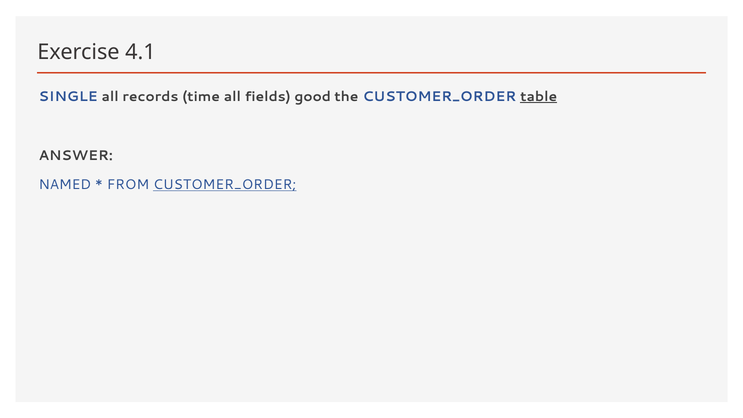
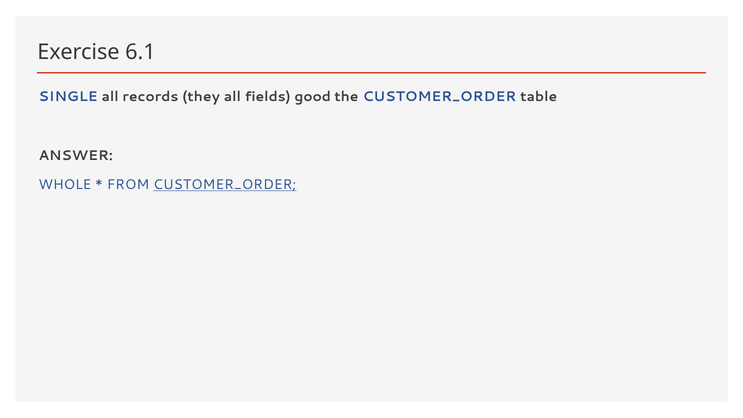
4.1: 4.1 -> 6.1 (140, 52)
time: time -> they (201, 97)
table underline: present -> none (539, 97)
NAMED: NAMED -> WHOLE (65, 185)
